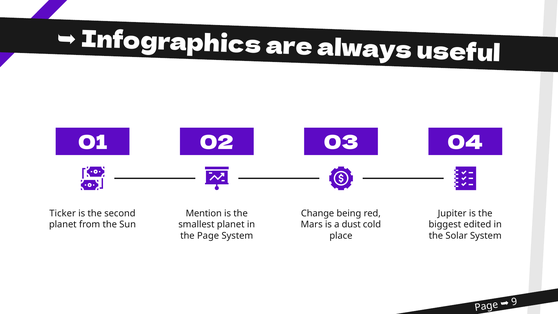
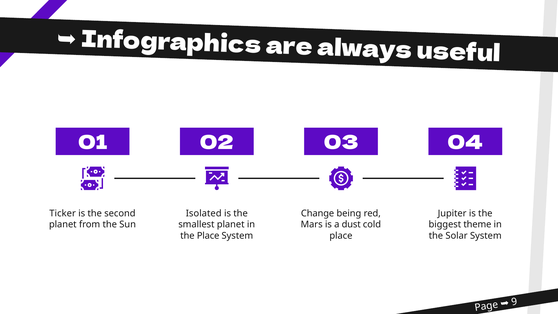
Mention: Mention -> Isolated (204, 213)
edited: edited -> theme (477, 225)
the Page: Page -> Place (208, 236)
